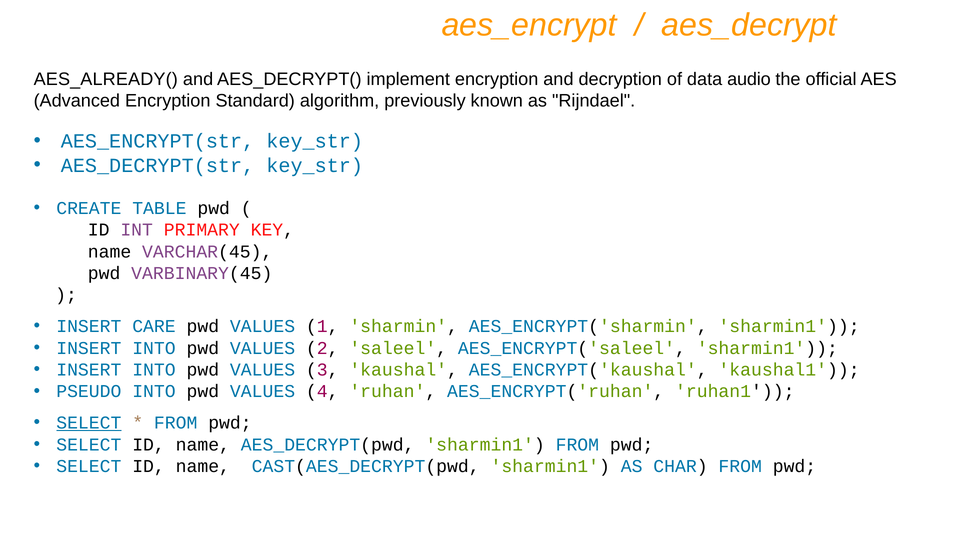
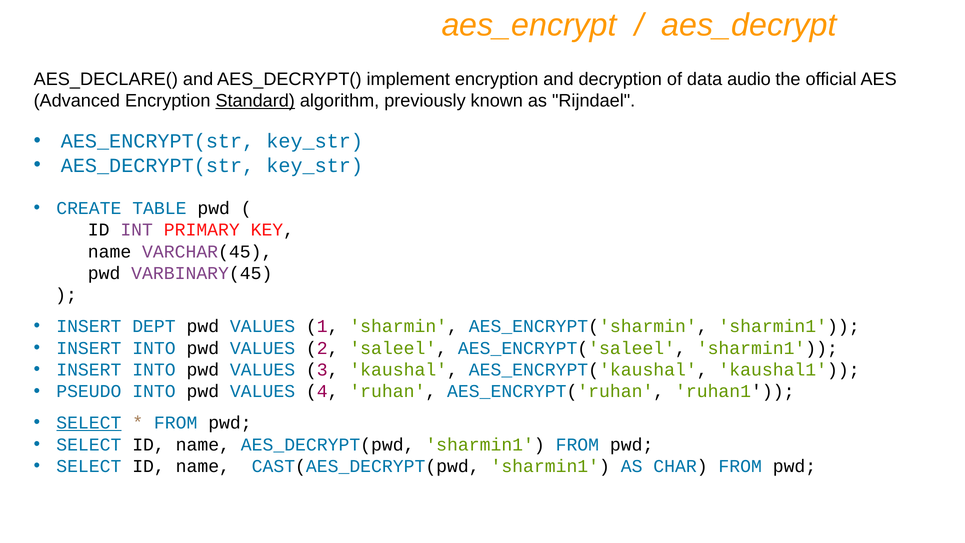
AES_ALREADY(: AES_ALREADY( -> AES_DECLARE( (106, 79)
Standard underline: none -> present (255, 101)
CARE: CARE -> DEPT (154, 326)
